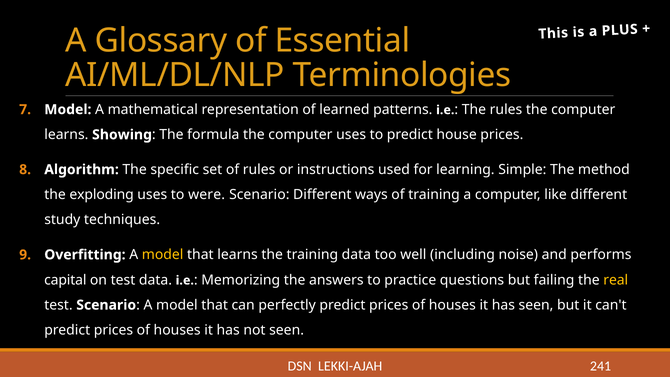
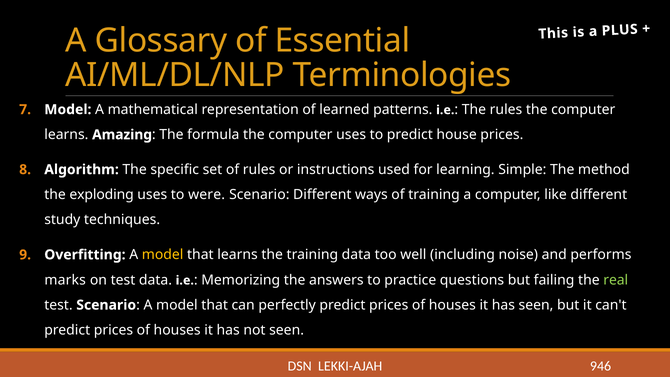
Showing: Showing -> Amazing (122, 135)
capital: capital -> marks (65, 280)
real colour: yellow -> light green (616, 280)
241: 241 -> 946 (601, 366)
